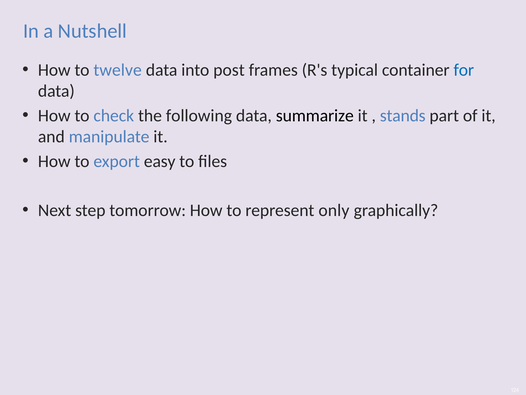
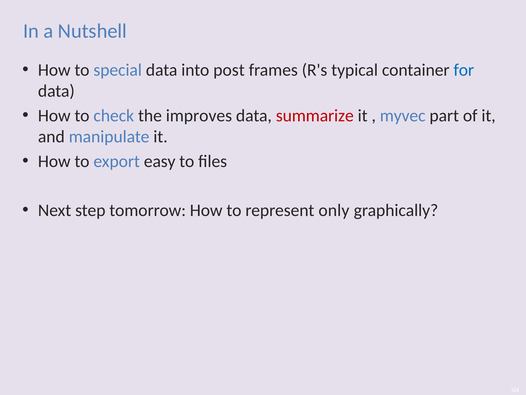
twelve: twelve -> special (118, 70)
following: following -> improves (199, 115)
summarize colour: black -> red (315, 115)
stands: stands -> myvec (403, 115)
